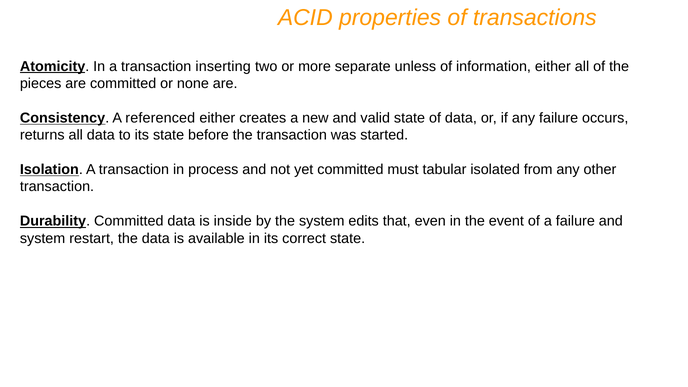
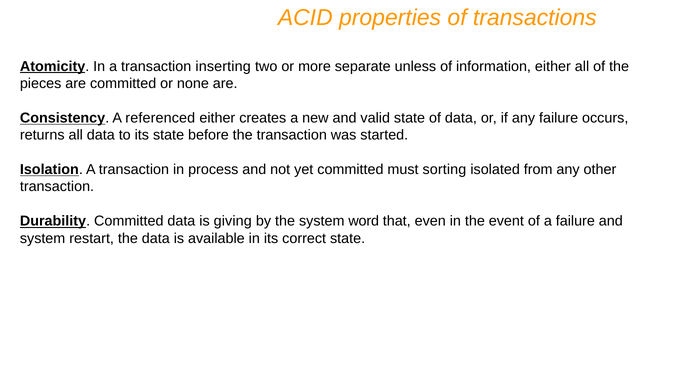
tabular: tabular -> sorting (444, 170)
inside: inside -> giving (233, 221)
edits: edits -> word (364, 221)
